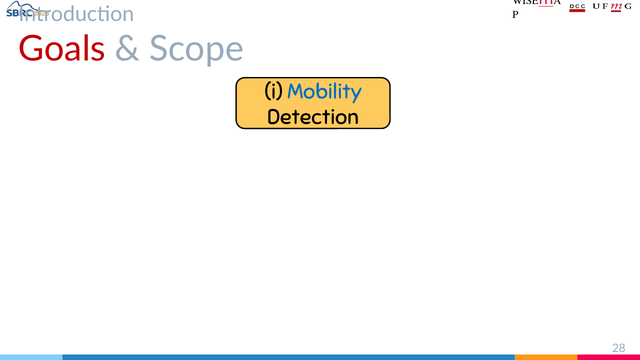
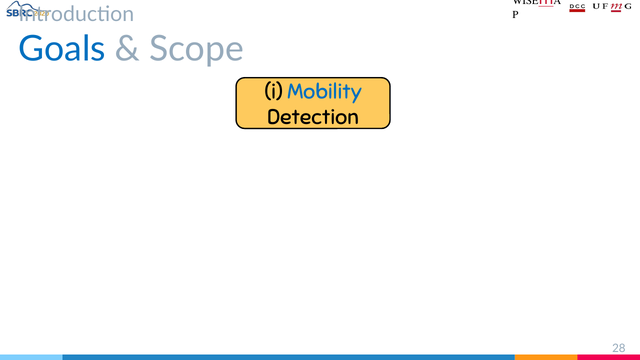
Goals colour: red -> blue (62, 49)
